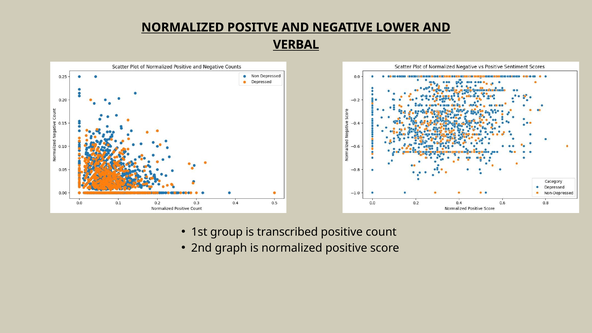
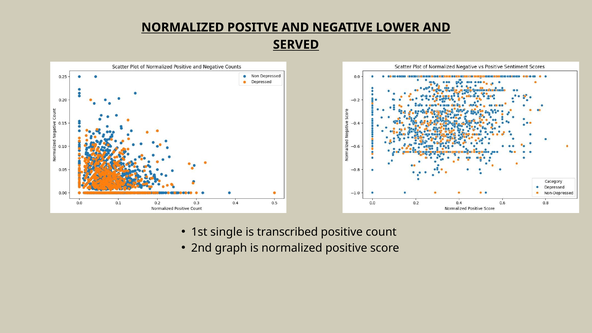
VERBAL: VERBAL -> SERVED (296, 45)
group: group -> single (226, 232)
